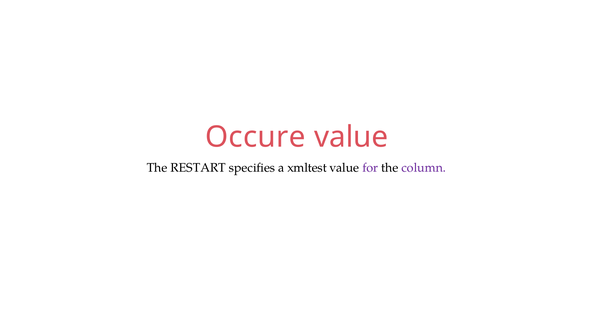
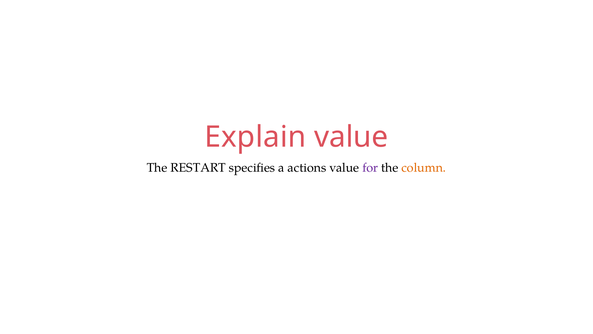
Occure: Occure -> Explain (255, 137)
xmltest: xmltest -> actions (307, 168)
column colour: purple -> orange (424, 168)
